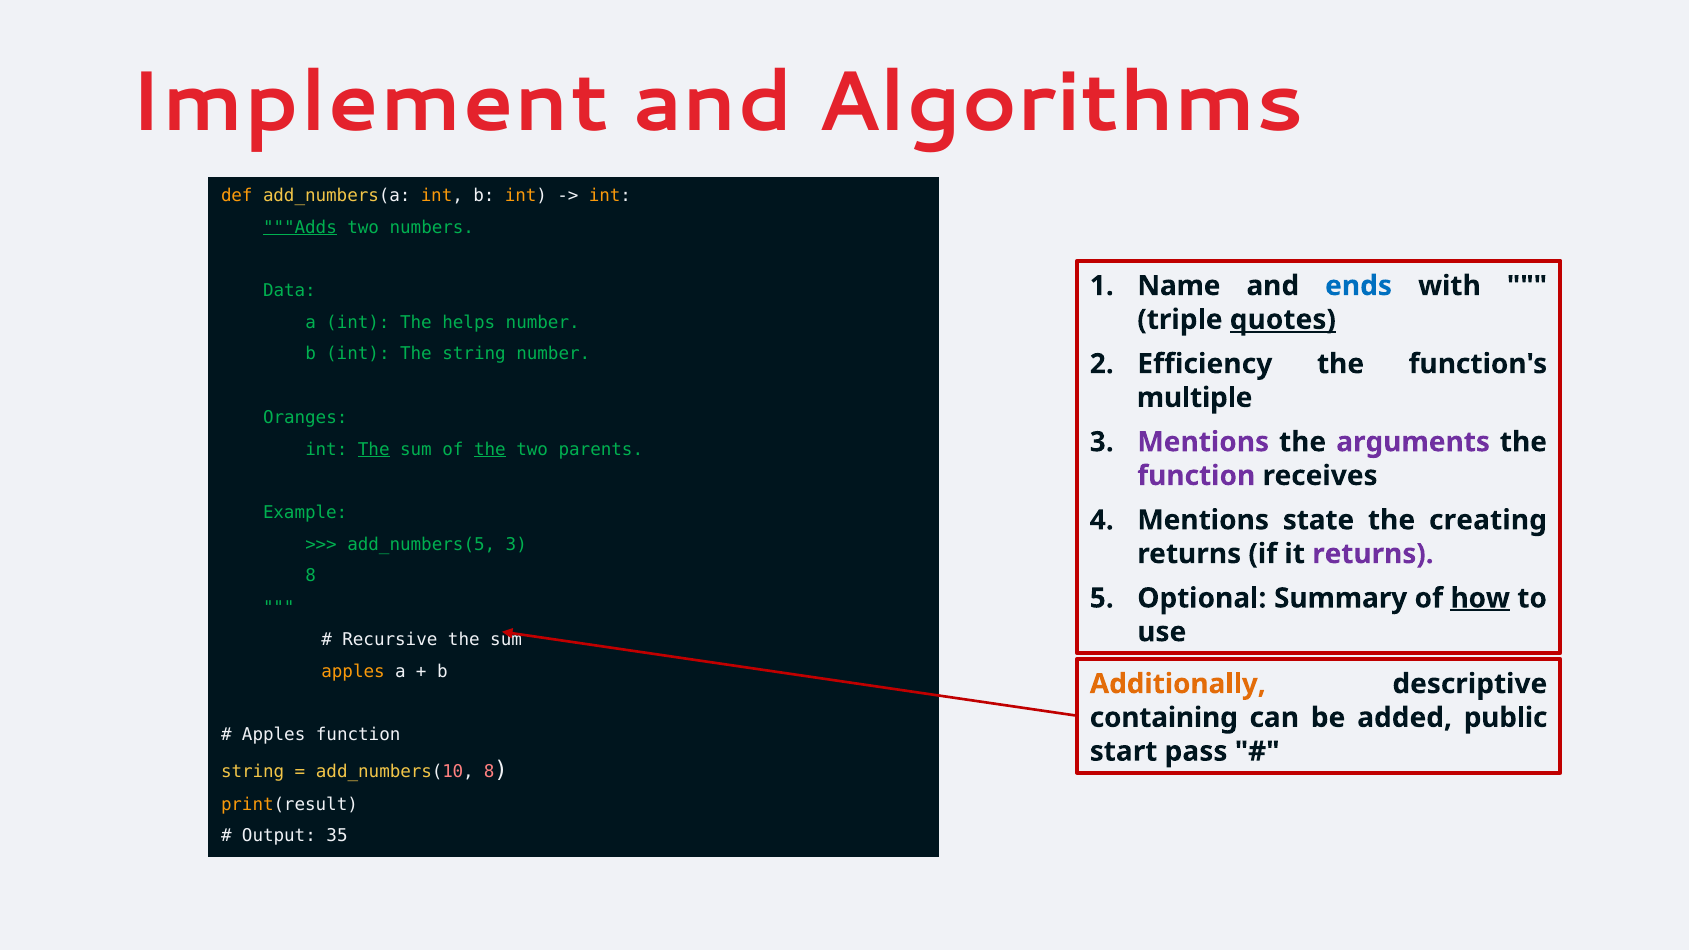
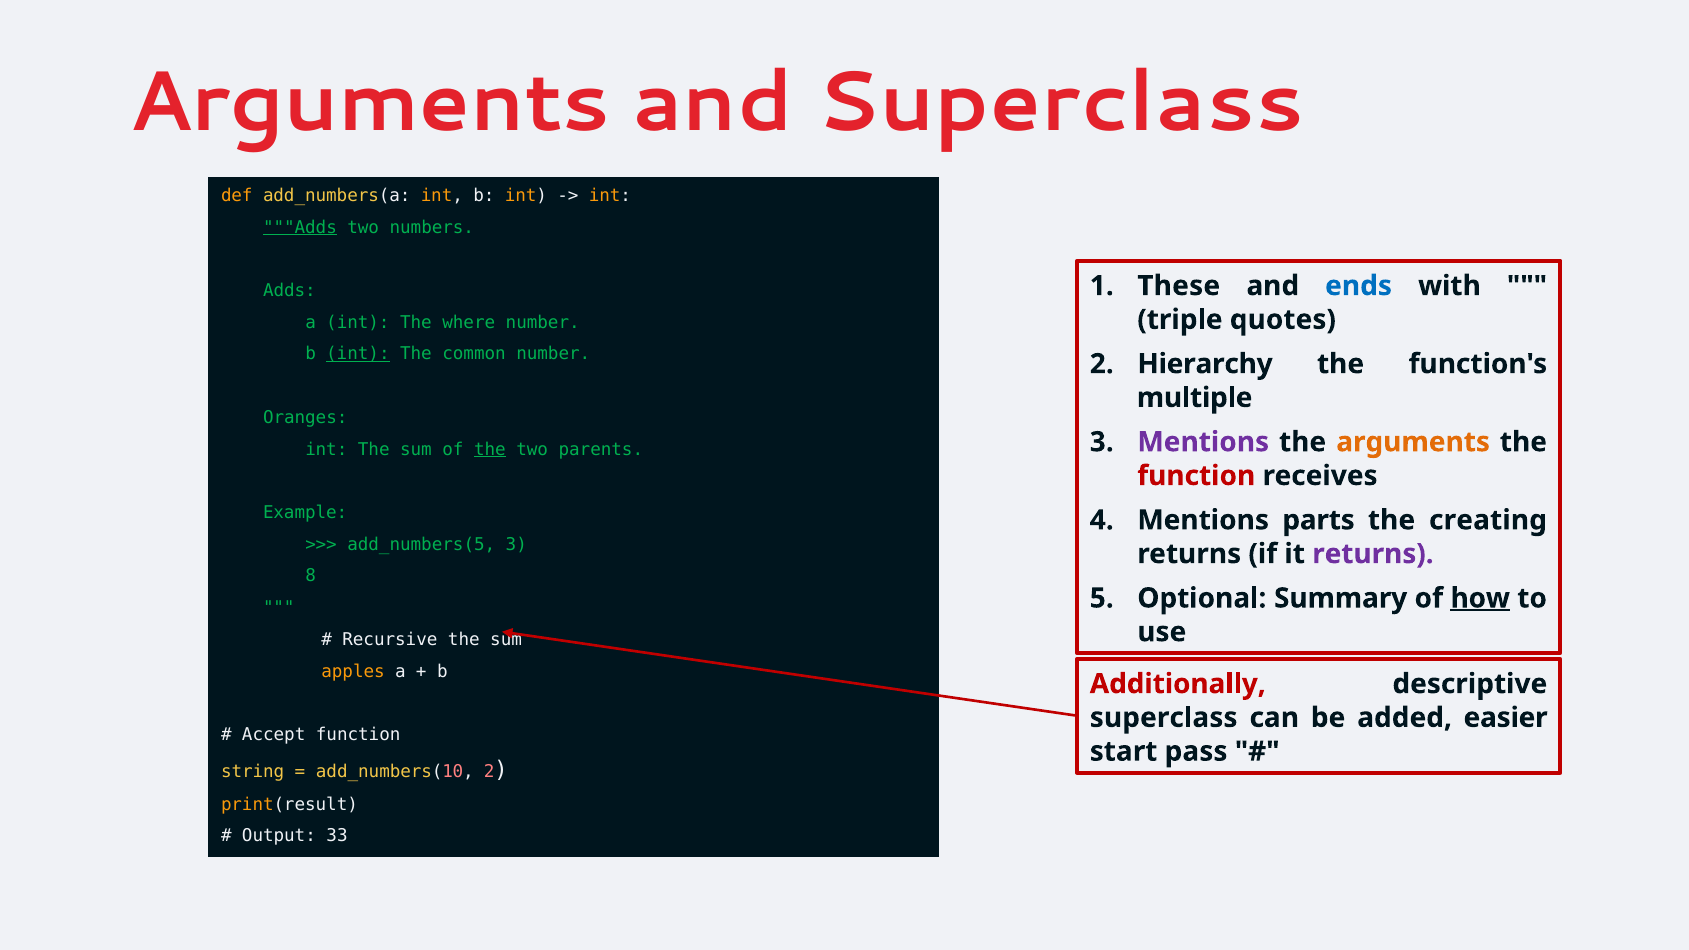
Implement: Implement -> Arguments (369, 103)
and Algorithms: Algorithms -> Superclass (1060, 103)
Name: Name -> These (1179, 286)
Data: Data -> Adds (289, 291)
helps: helps -> where (469, 322)
quotes underline: present -> none (1283, 320)
int underline: none -> present (358, 354)
The string: string -> common (474, 354)
Efficiency: Efficiency -> Hierarchy (1205, 364)
arguments colour: purple -> orange (1413, 442)
The underline: present -> none (374, 449)
function colour: purple -> red (1196, 476)
state: state -> parts (1319, 520)
Additionally colour: orange -> red (1178, 684)
containing: containing -> superclass (1164, 718)
public: public -> easier (1506, 718)
Apples: Apples -> Accept (274, 735)
add_numbers(10 8: 8 -> 2 (489, 772)
35: 35 -> 33 (337, 836)
